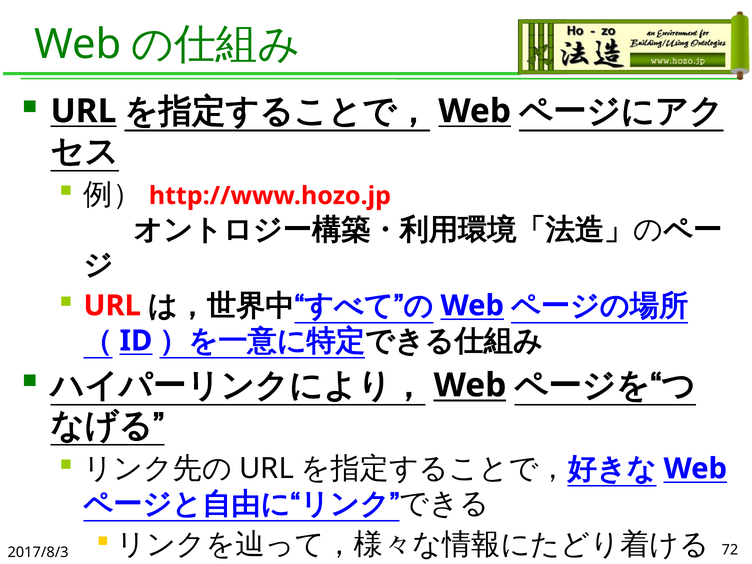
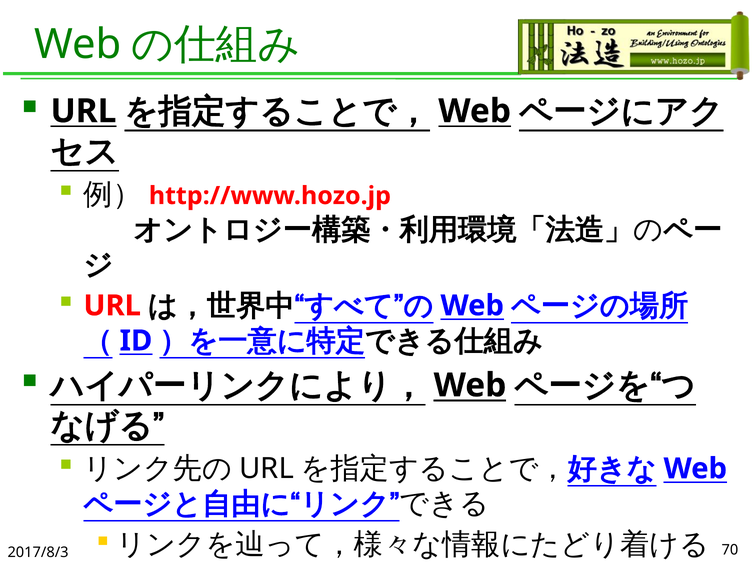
72: 72 -> 70 (730, 550)
